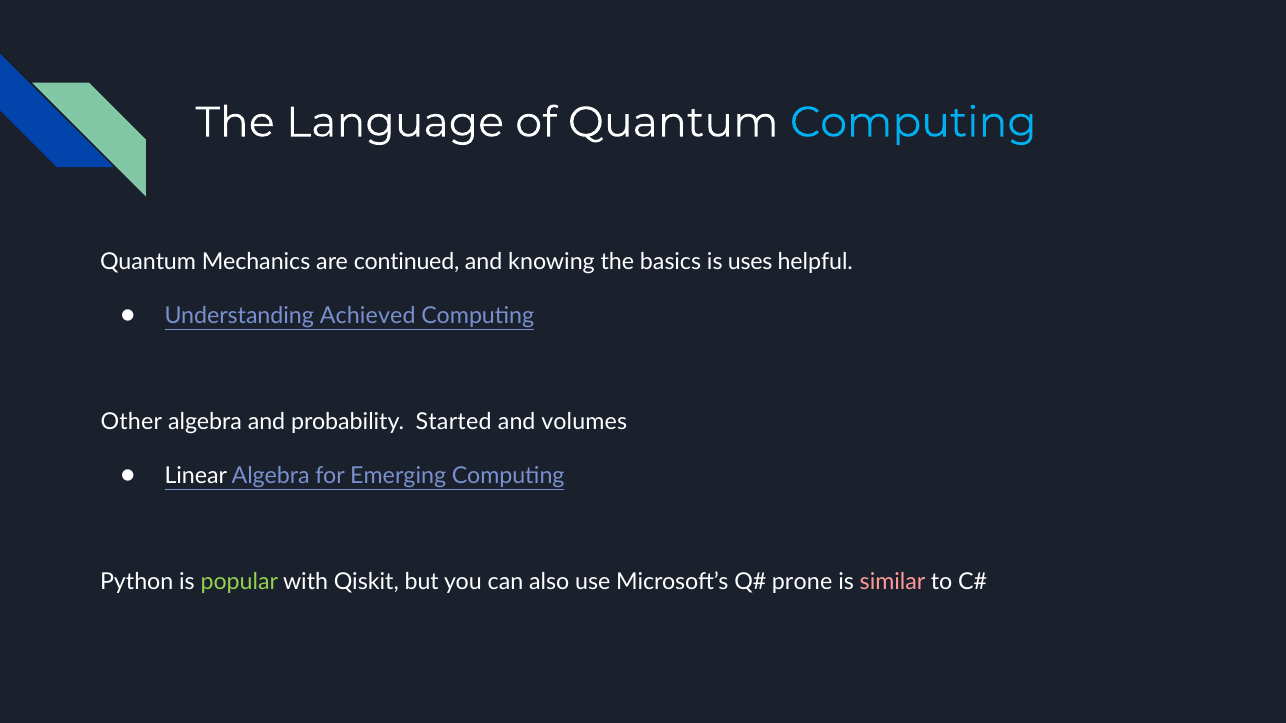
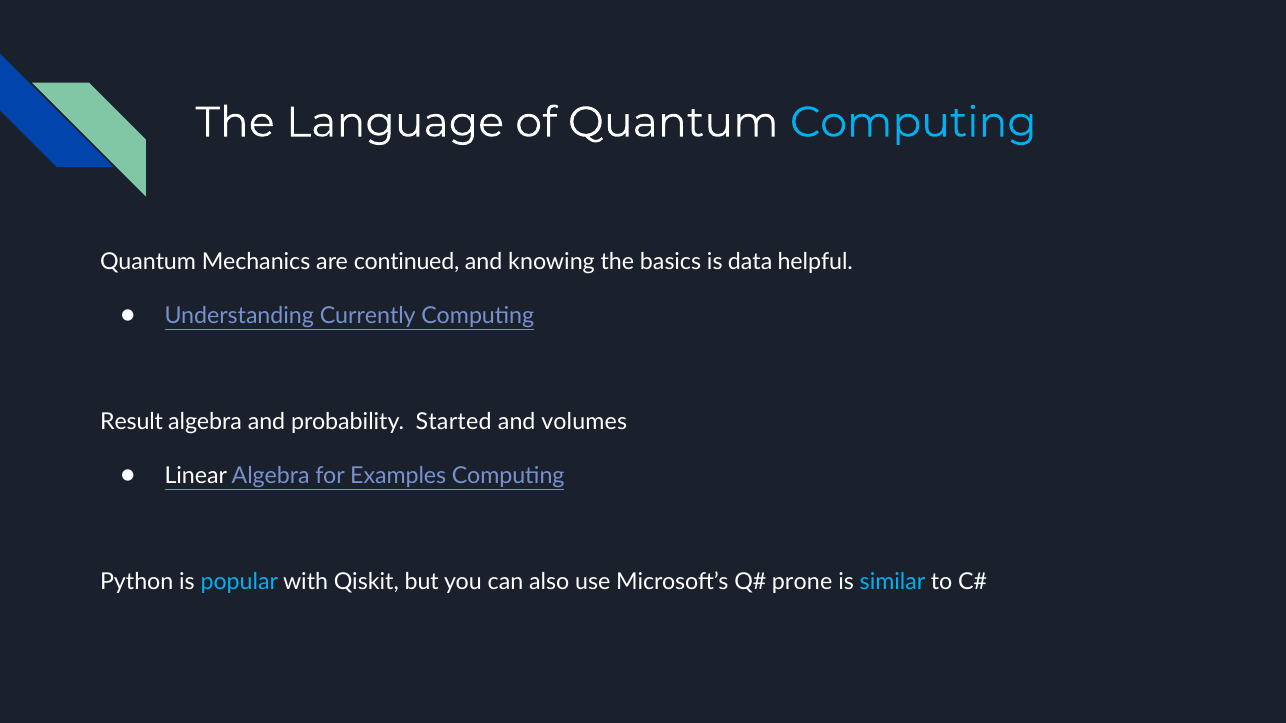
uses: uses -> data (750, 262)
Achieved: Achieved -> Currently (368, 316)
Other: Other -> Result (132, 422)
Emerging: Emerging -> Examples (398, 476)
popular colour: light green -> light blue (239, 582)
similar colour: pink -> light blue (893, 582)
